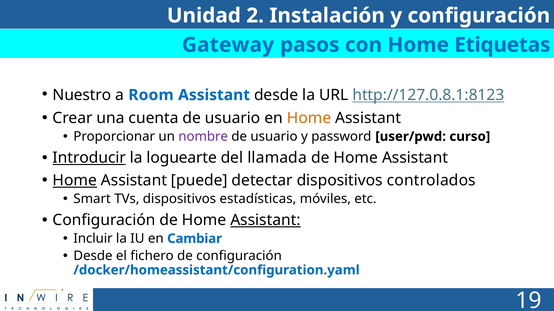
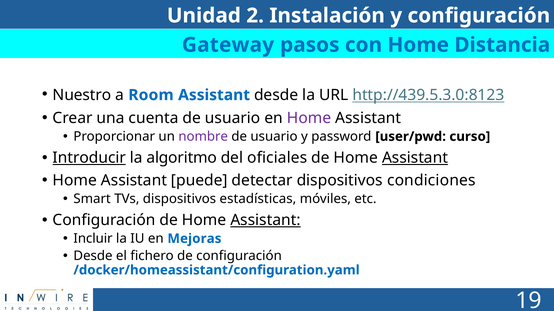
Etiquetas: Etiquetas -> Distancia (502, 45)
http://127.0.8.1:8123: http://127.0.8.1:8123 -> http://439.5.3.0:8123 (428, 95)
Home colour: orange -> purple (309, 118)
loguearte: loguearte -> algoritmo (182, 158)
llamada: llamada -> oficiales (277, 158)
Assistant underline: none -> present (415, 158)
Home underline: present -> none (75, 181)
controlados: controlados -> condiciones (431, 181)
Cambiar: Cambiar -> Mejoras (194, 239)
